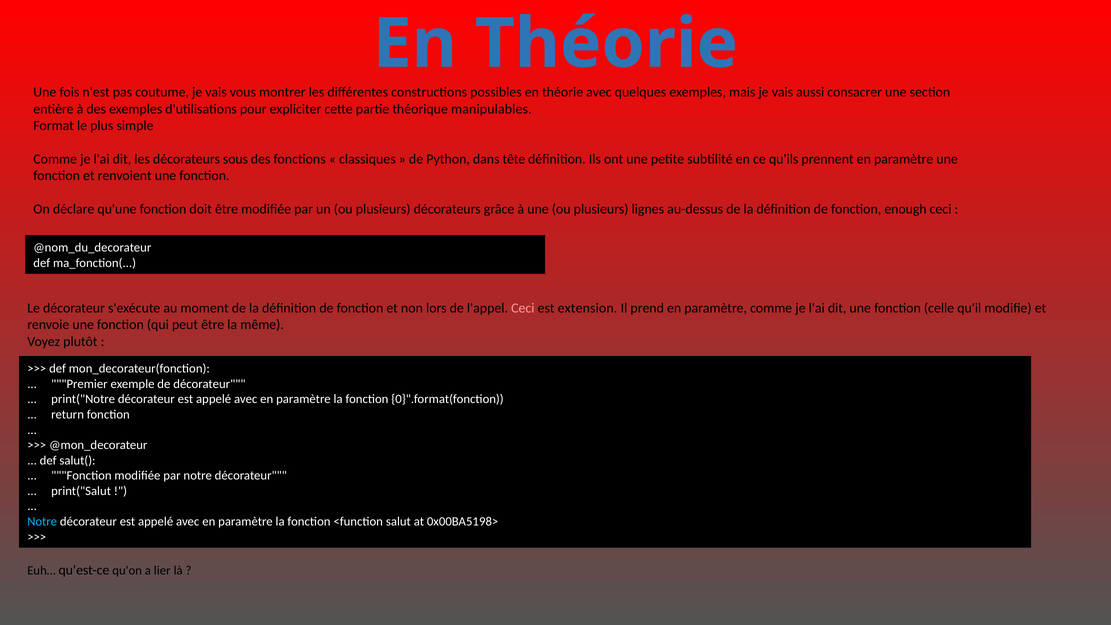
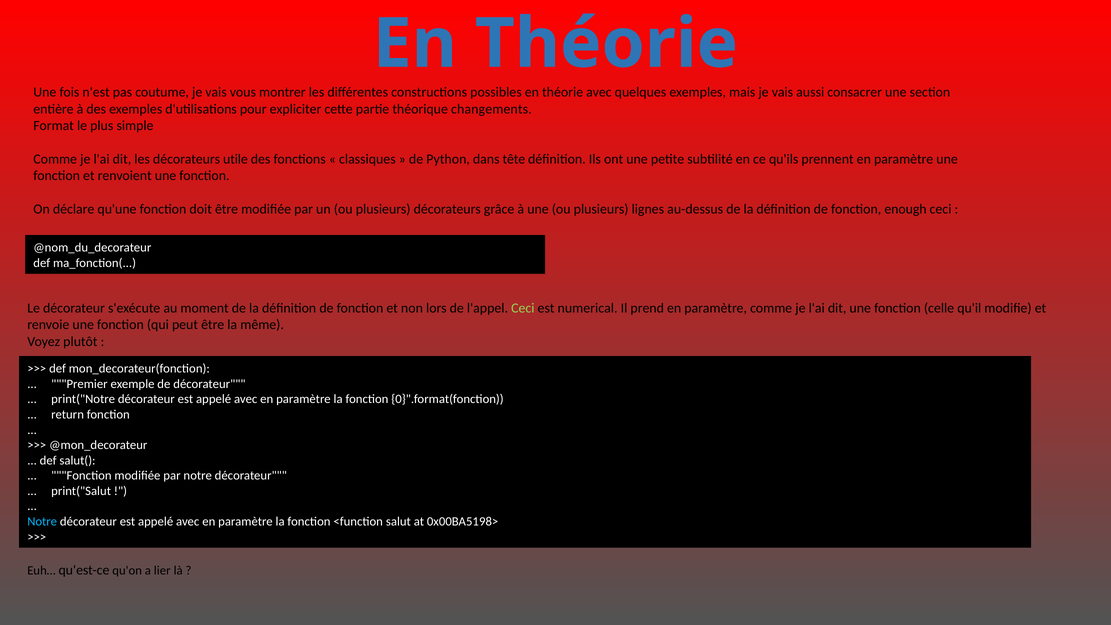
manipulables: manipulables -> changements (491, 109)
sous: sous -> utile (235, 159)
Ceci colour: pink -> light green (523, 308)
extension: extension -> numerical (588, 308)
